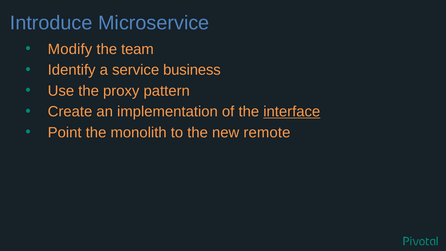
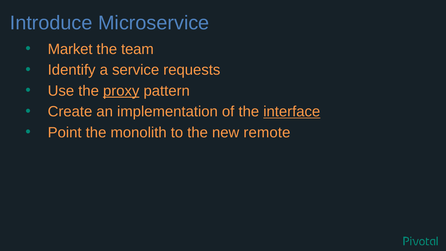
Modify: Modify -> Market (70, 49)
business: business -> requests (192, 70)
proxy underline: none -> present (121, 91)
